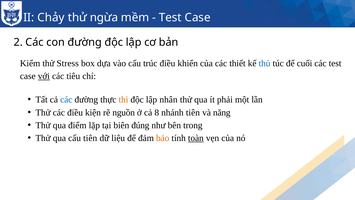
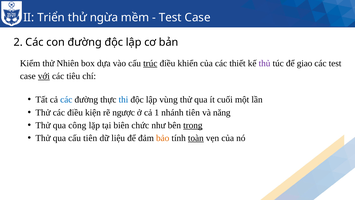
Chảy: Chảy -> Triển (51, 18)
Stress: Stress -> Nhiên (68, 63)
trúc underline: none -> present (150, 63)
thủ colour: blue -> purple (265, 63)
cuối: cuối -> giao (305, 63)
thi colour: orange -> blue (123, 100)
nhân: nhân -> vùng (169, 100)
phải: phải -> cuối (225, 100)
nguồn: nguồn -> ngược (124, 112)
8: 8 -> 1 (157, 112)
điểm: điểm -> công (77, 125)
đúng: đúng -> chức (140, 125)
trong underline: none -> present (193, 125)
